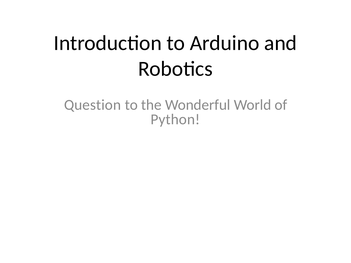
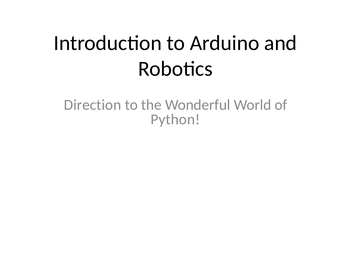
Question: Question -> Direction (93, 105)
